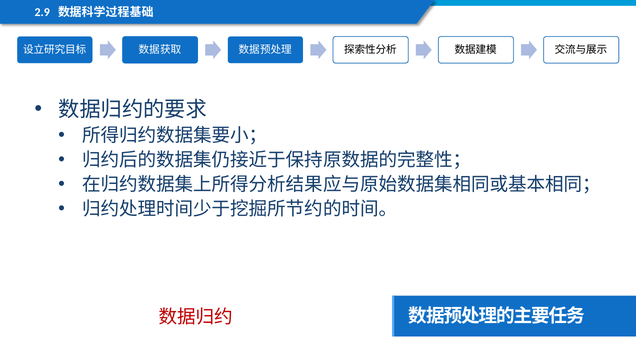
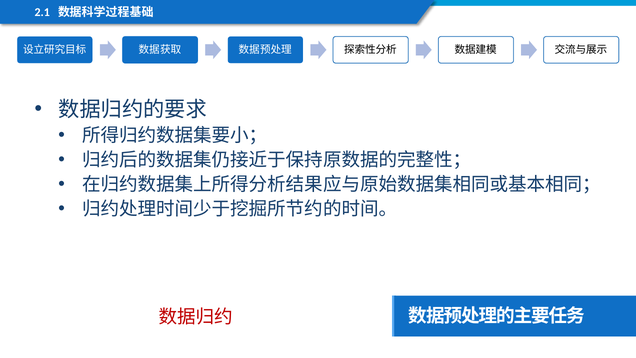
2.9: 2.9 -> 2.1 (42, 12)
